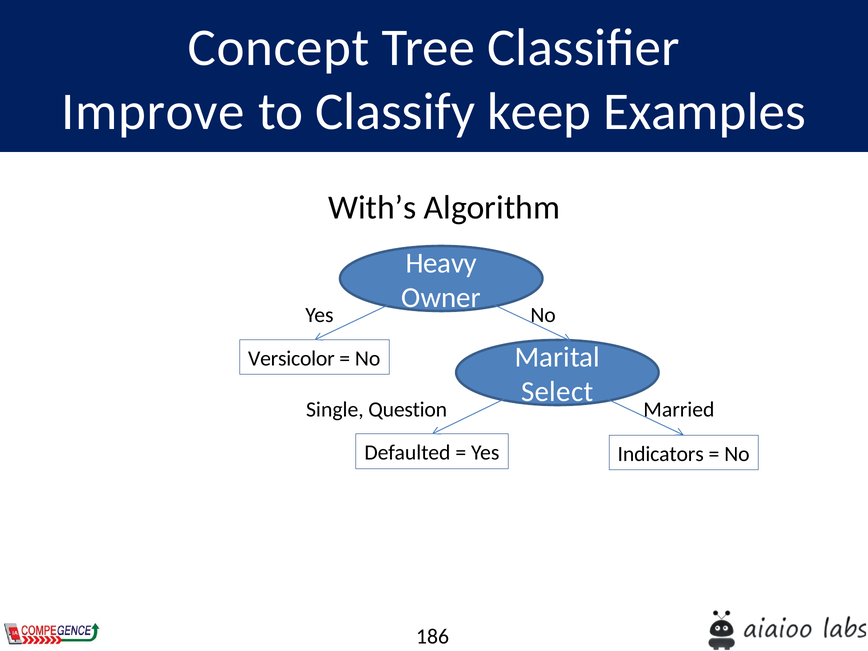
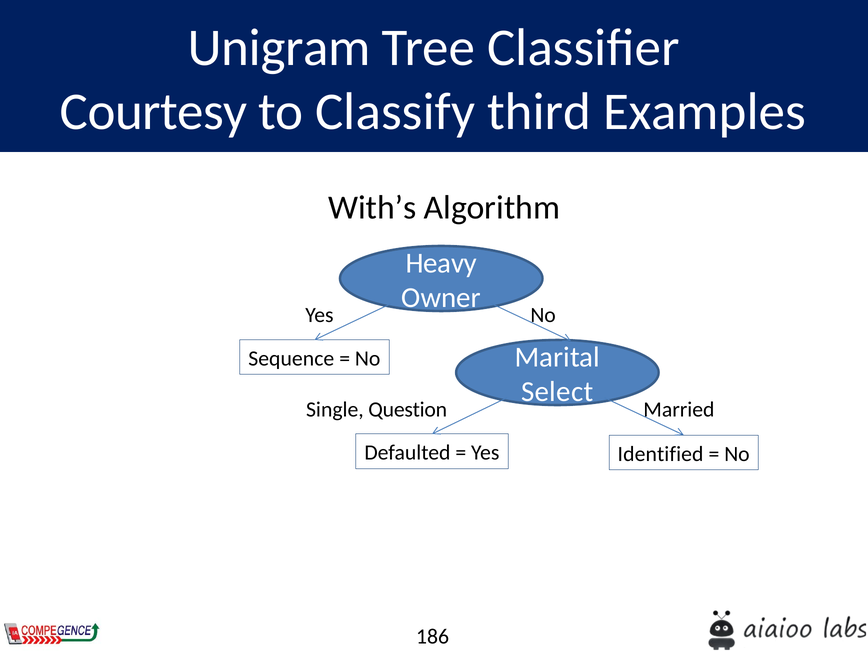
Concept: Concept -> Unigram (279, 48)
Improve: Improve -> Courtesy (154, 112)
keep: keep -> third (539, 112)
Versicolor: Versicolor -> Sequence (291, 359)
Indicators: Indicators -> Identified (661, 454)
